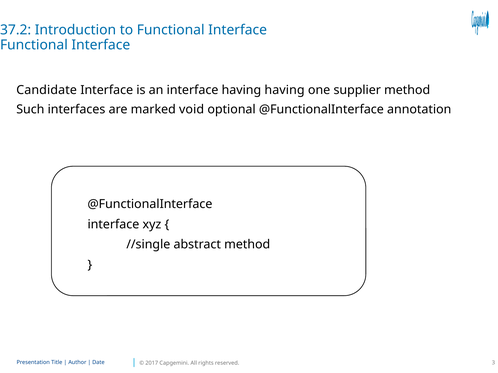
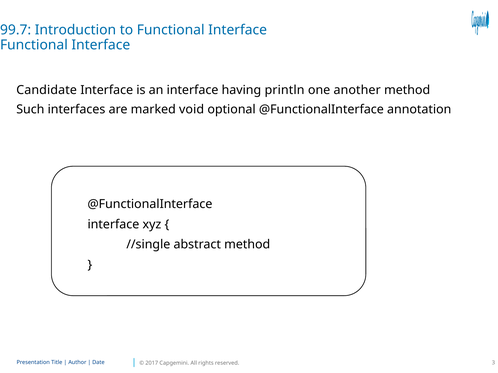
37.2: 37.2 -> 99.7 (16, 30)
having having: having -> println (285, 90)
supplier: supplier -> another (357, 90)
